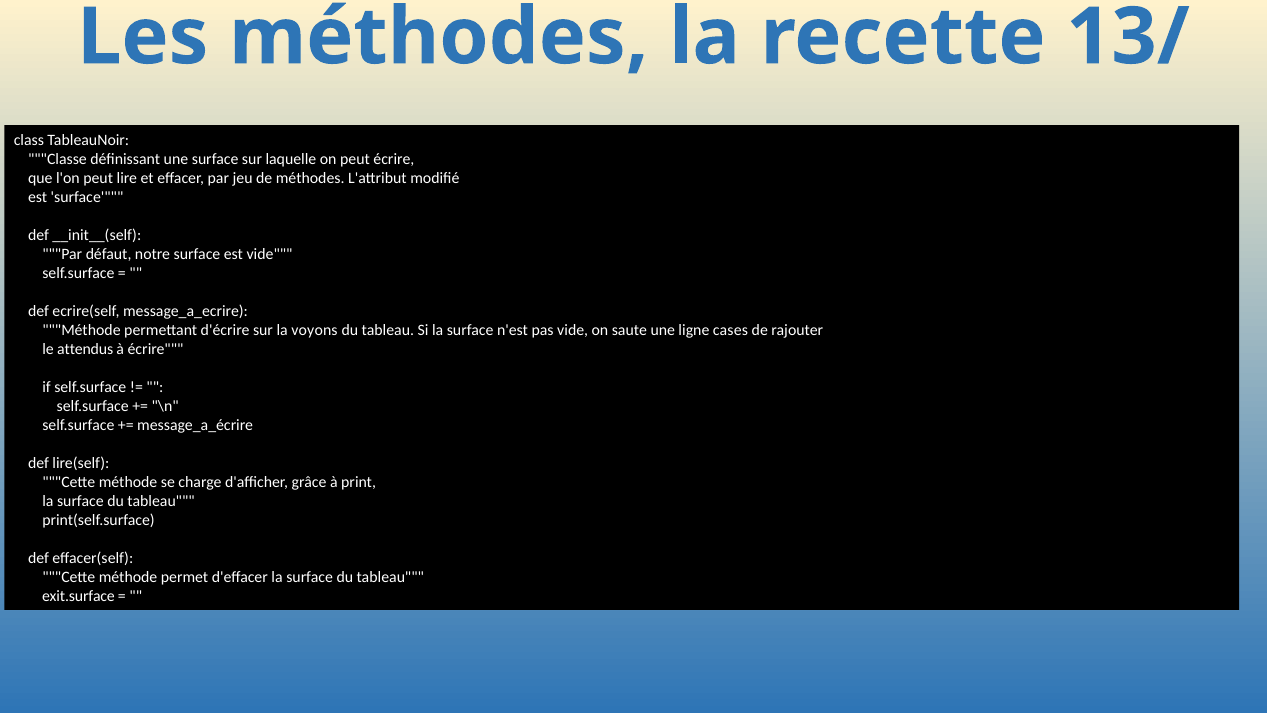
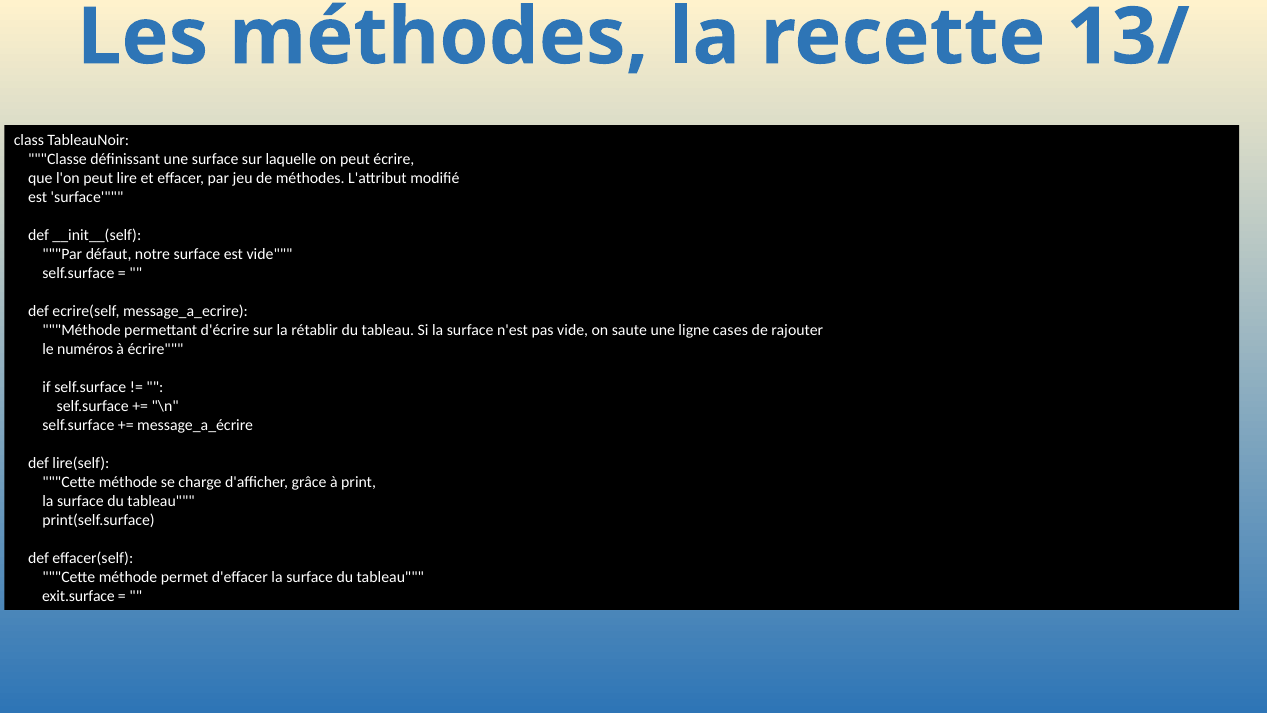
voyons: voyons -> rétablir (315, 330)
attendus: attendus -> numéros (85, 349)
